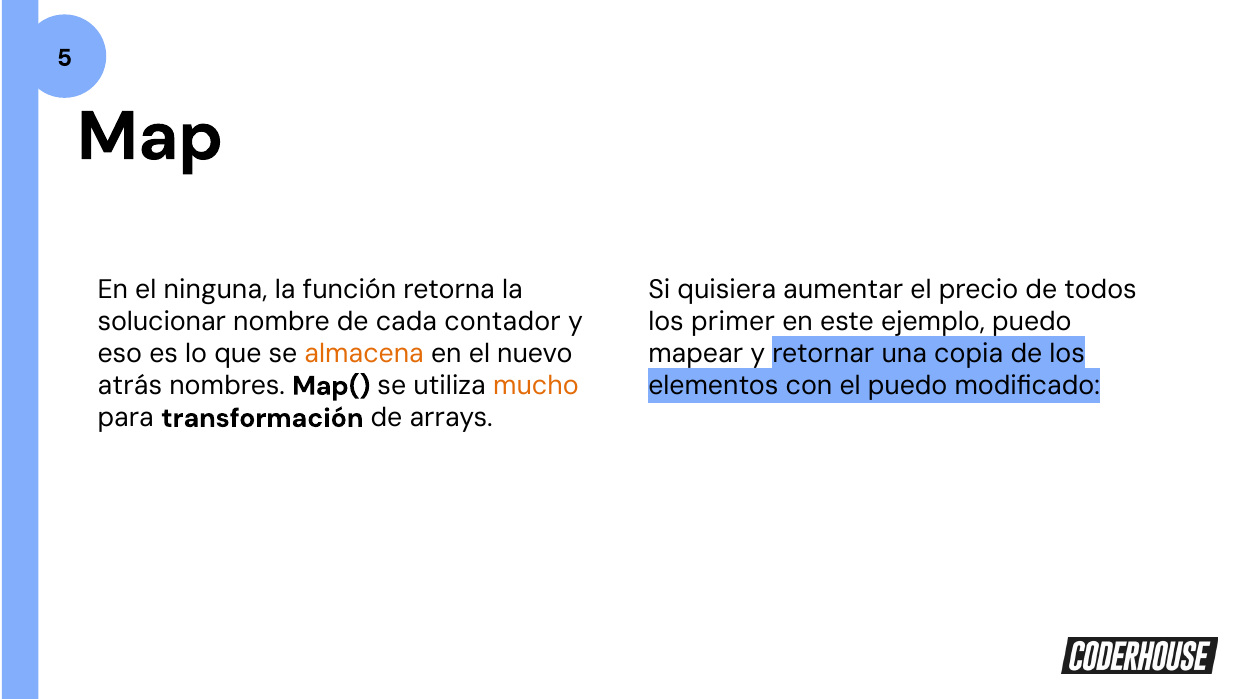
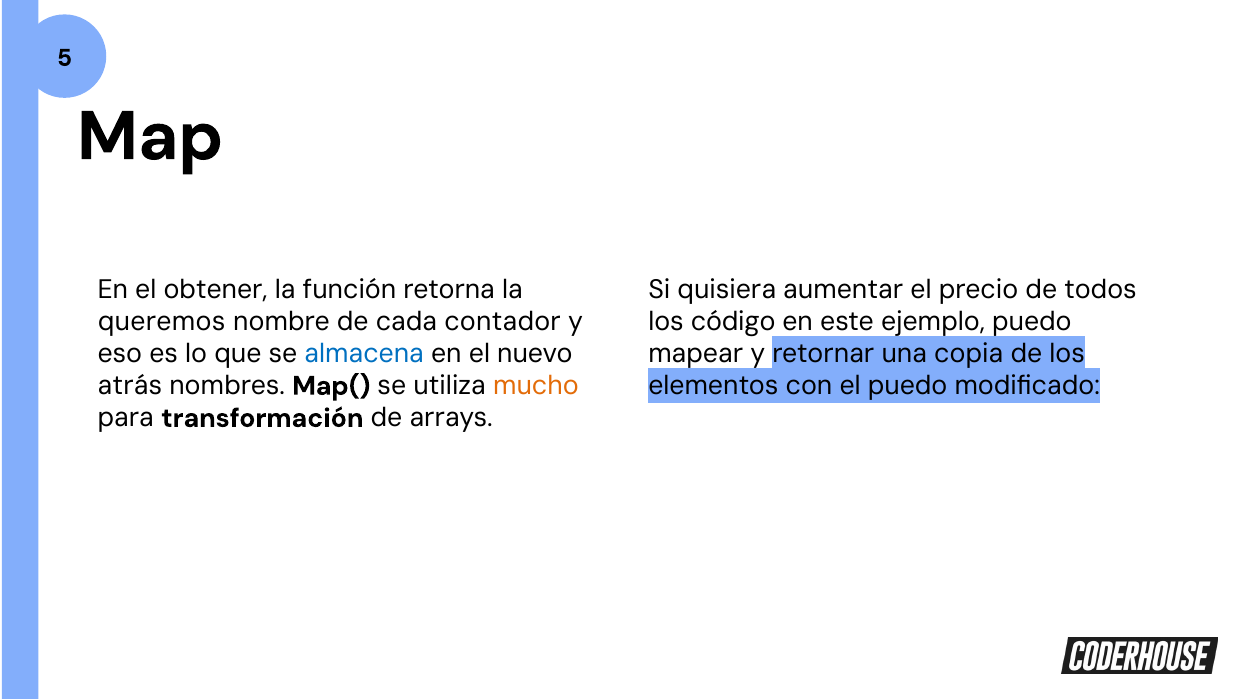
ninguna: ninguna -> obtener (216, 289)
solucionar: solucionar -> queremos (162, 322)
primer: primer -> código (733, 322)
almacena colour: orange -> blue (364, 354)
